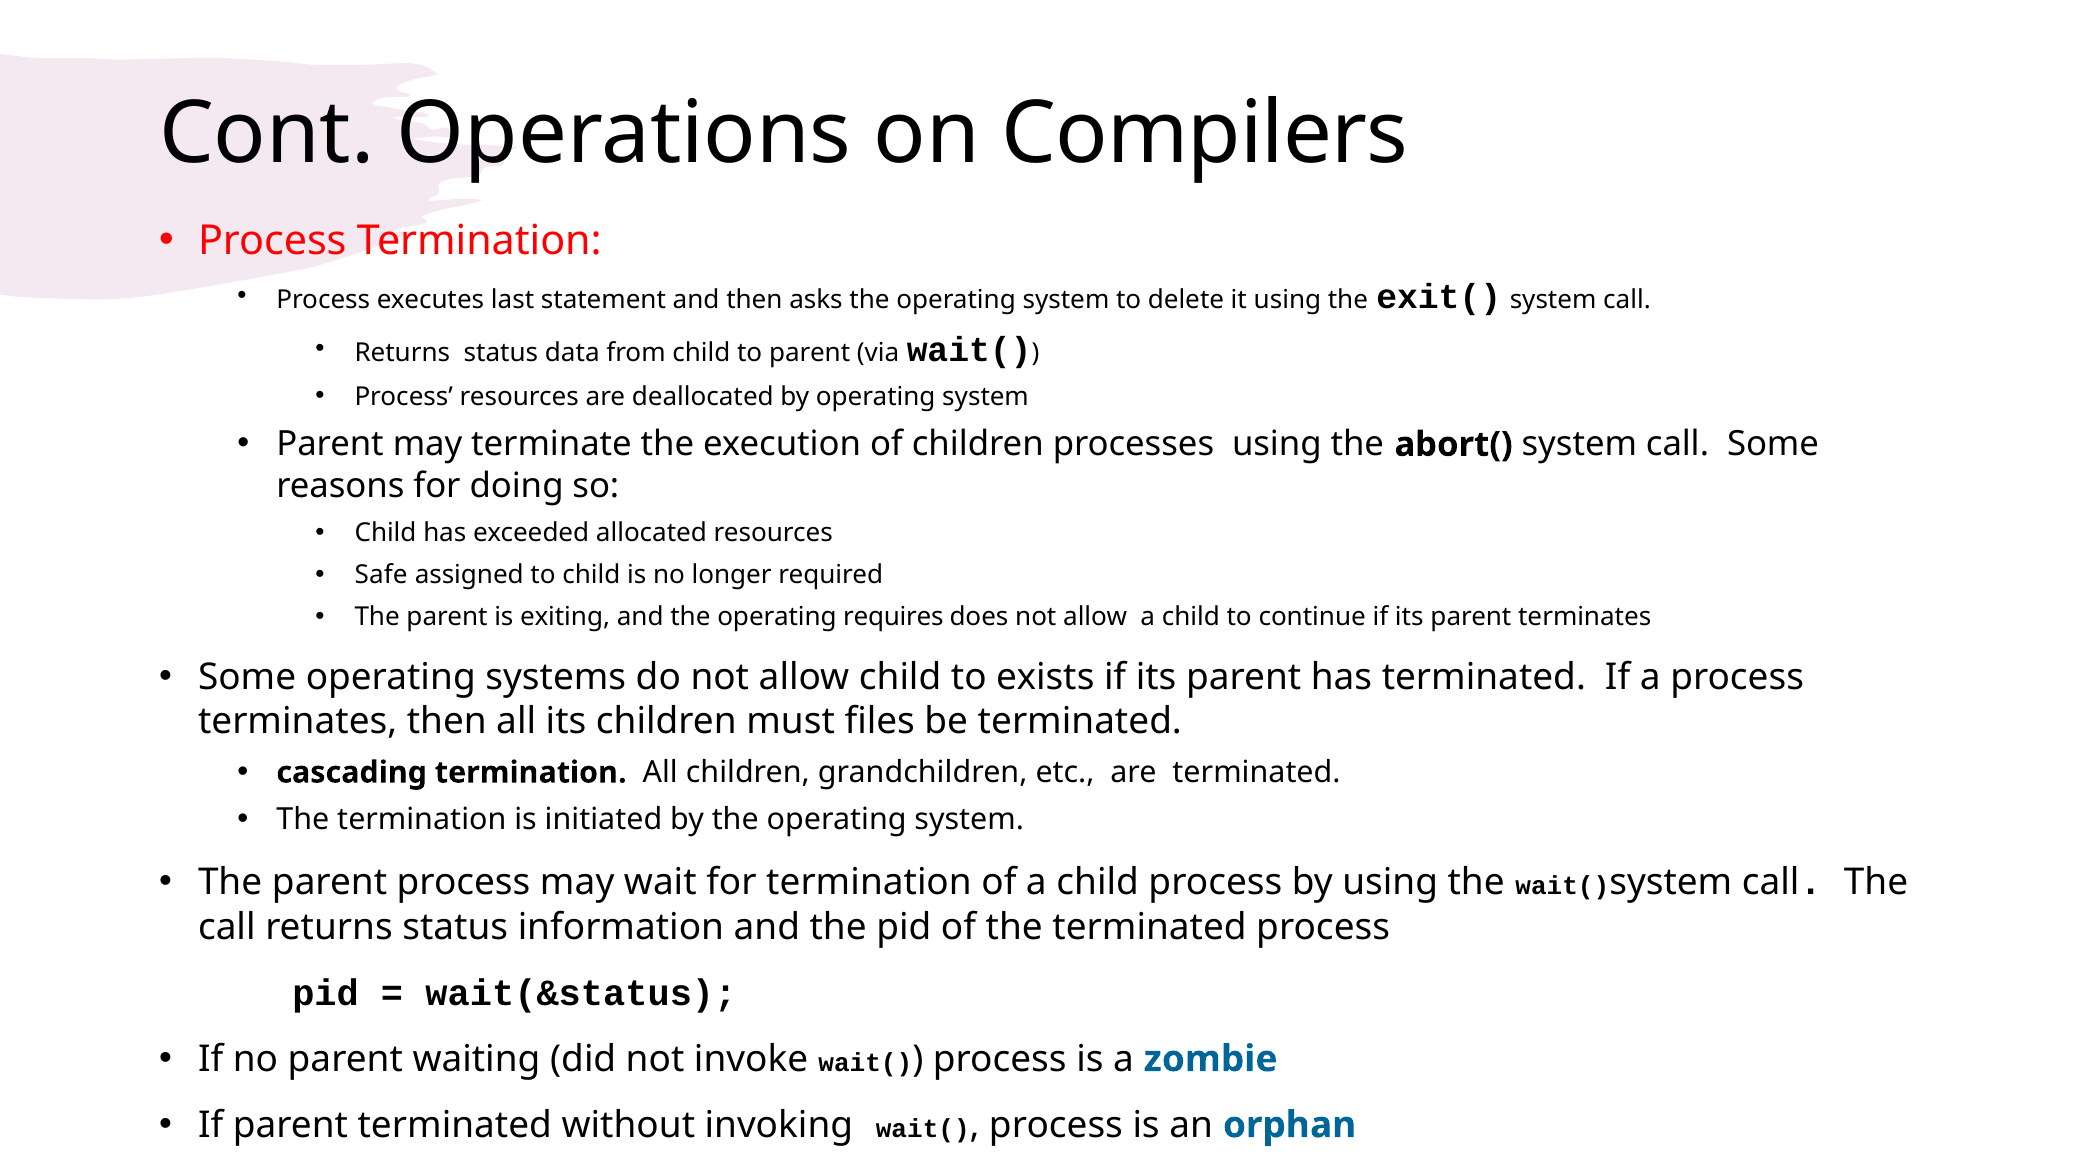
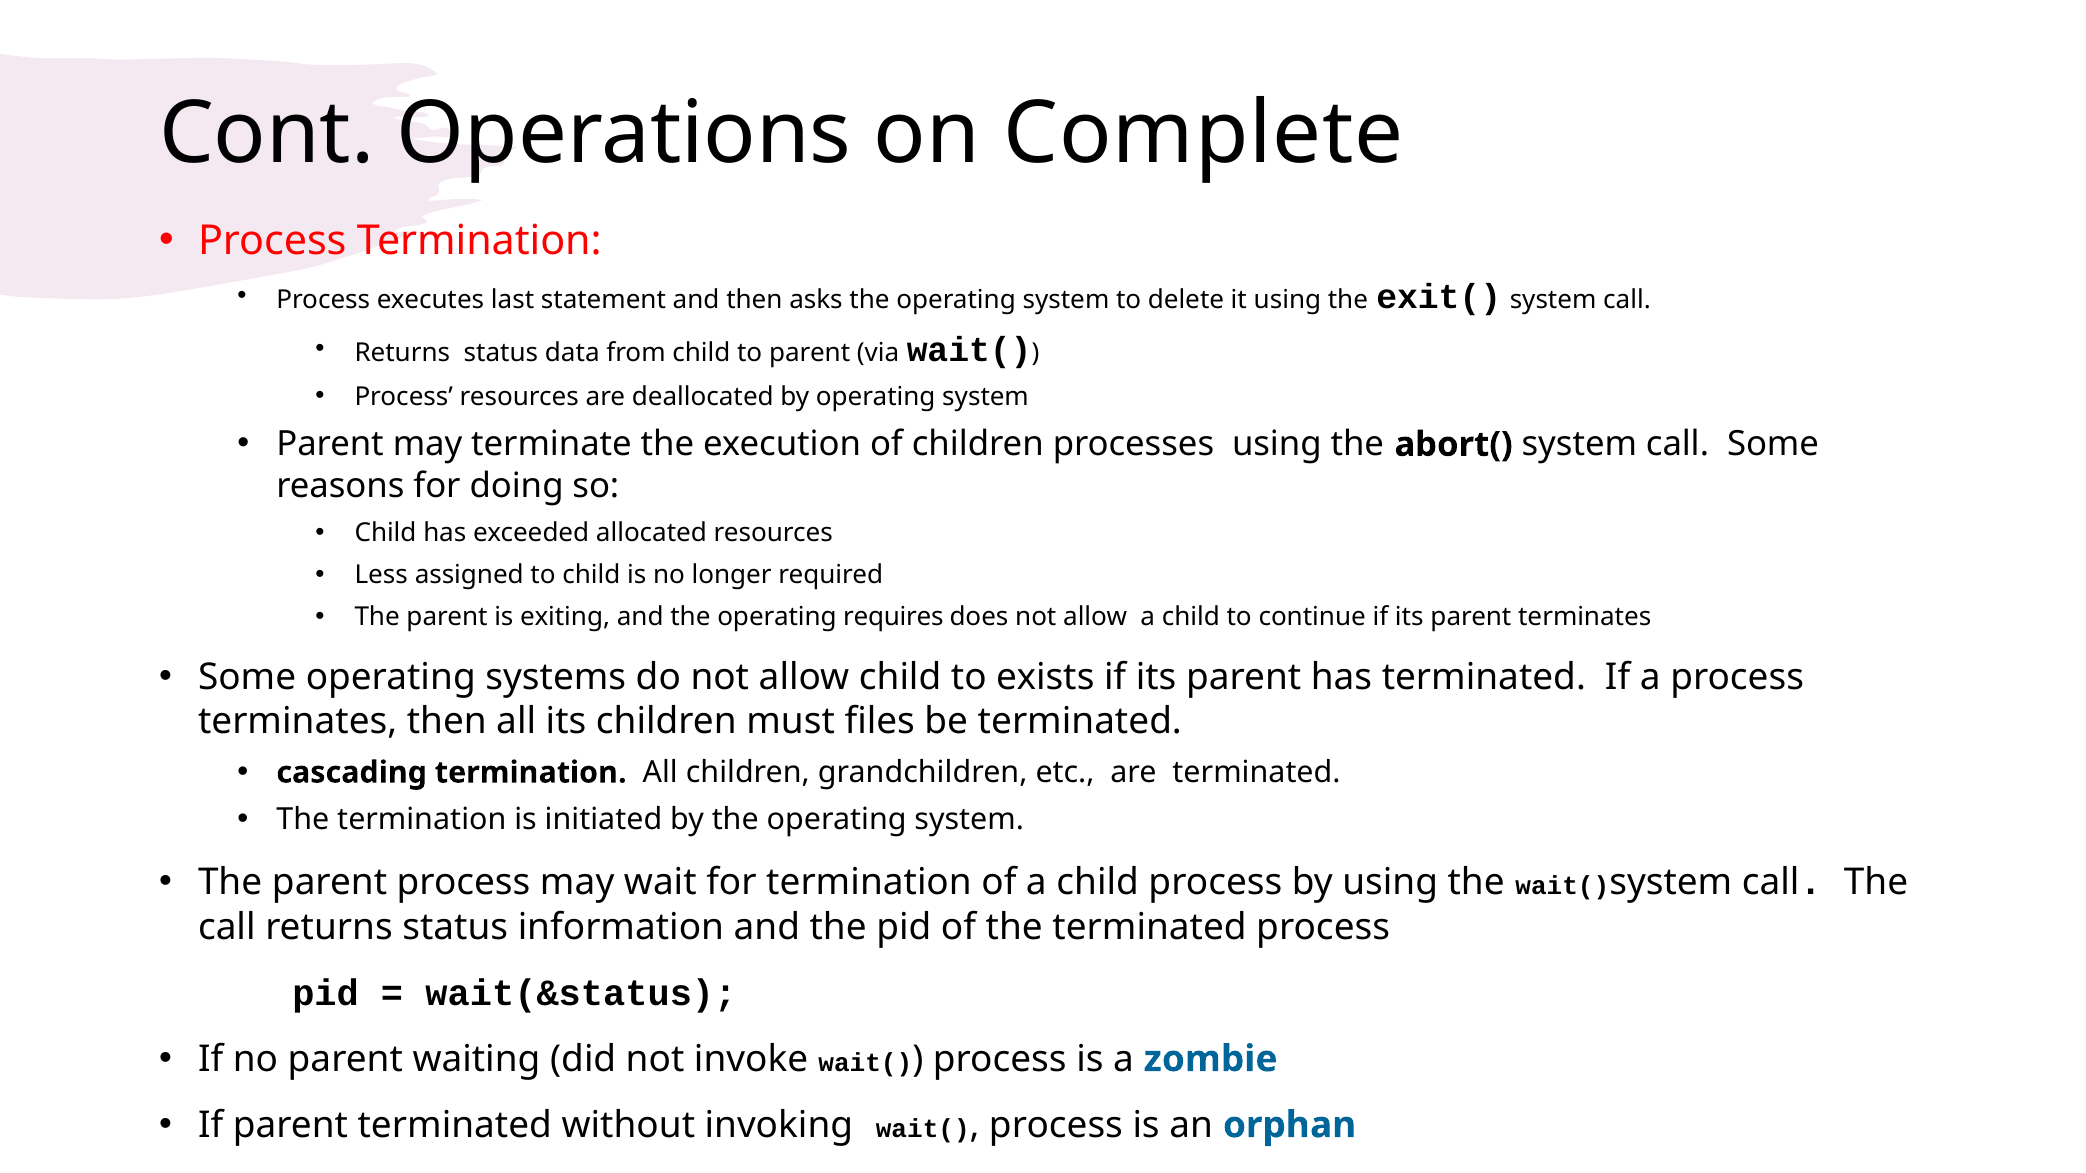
Compilers: Compilers -> Complete (1204, 134)
Safe: Safe -> Less (381, 575)
